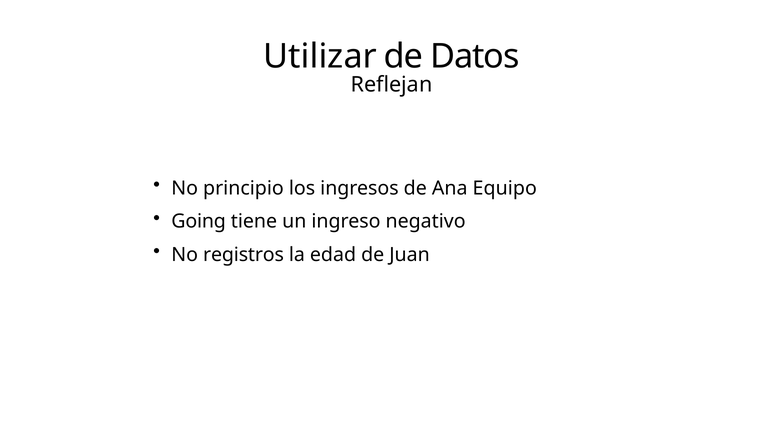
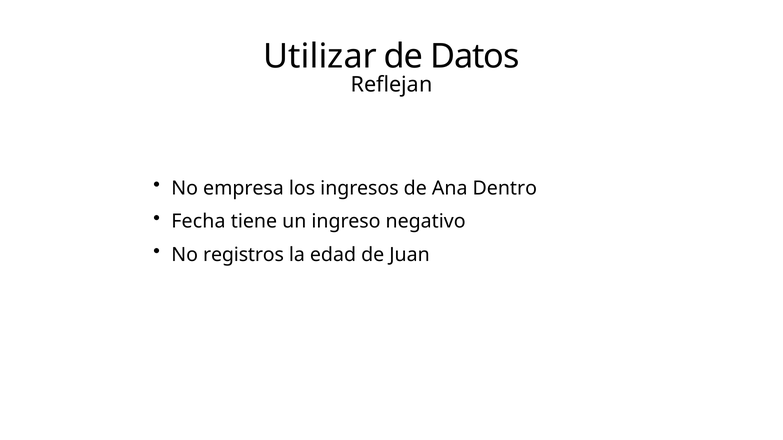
principio: principio -> empresa (243, 188)
Equipo: Equipo -> Dentro (505, 188)
Going: Going -> Fecha (198, 222)
